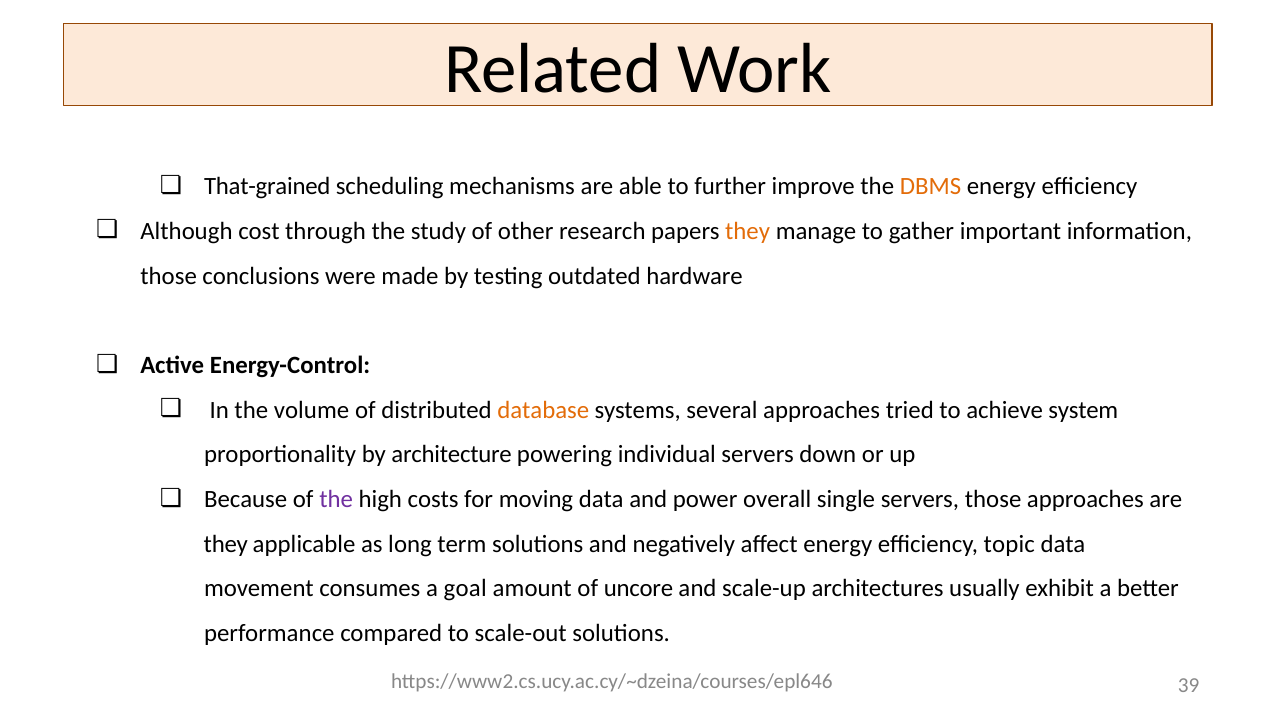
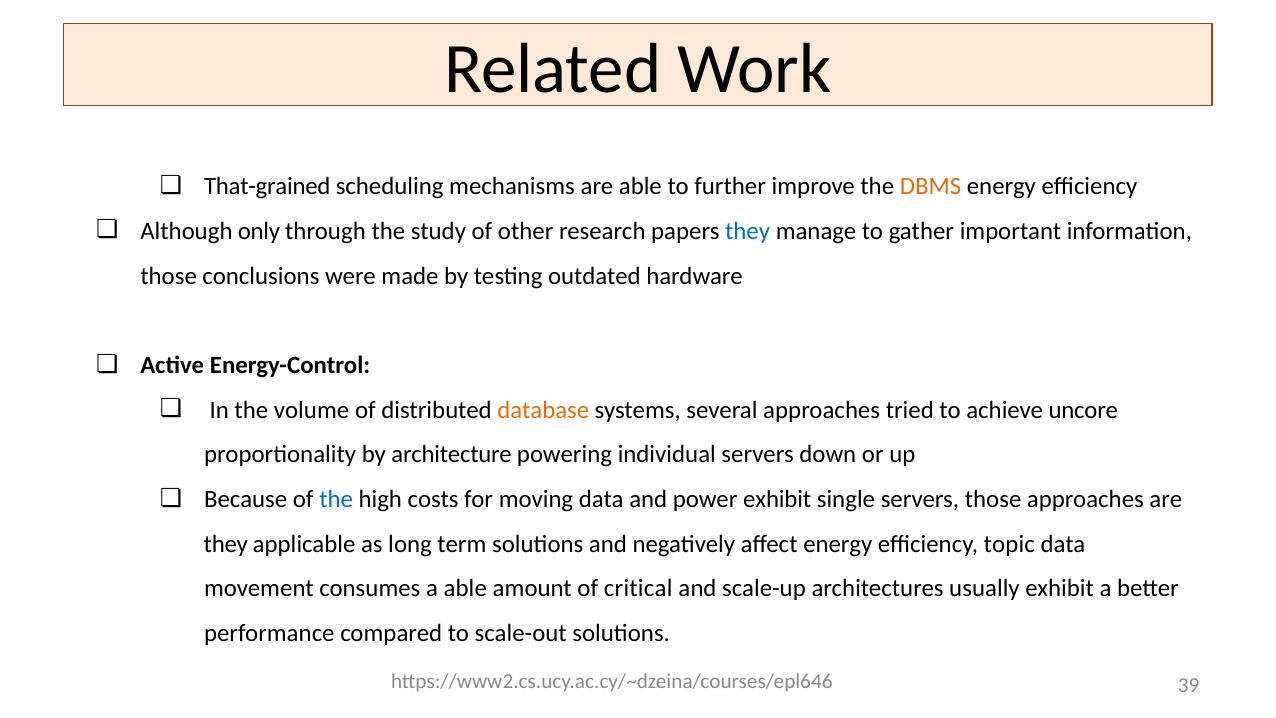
cost: cost -> only (259, 231)
they colour: orange -> blue (748, 231)
system: system -> uncore (1083, 410)
the colour: purple -> blue (336, 499)
power overall: overall -> exhibit (777, 499)
a goal: goal -> able (465, 589)
uncore: uncore -> critical (638, 589)
